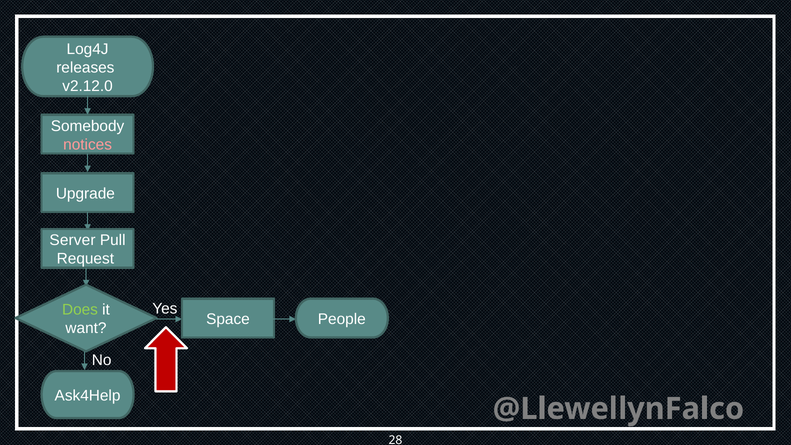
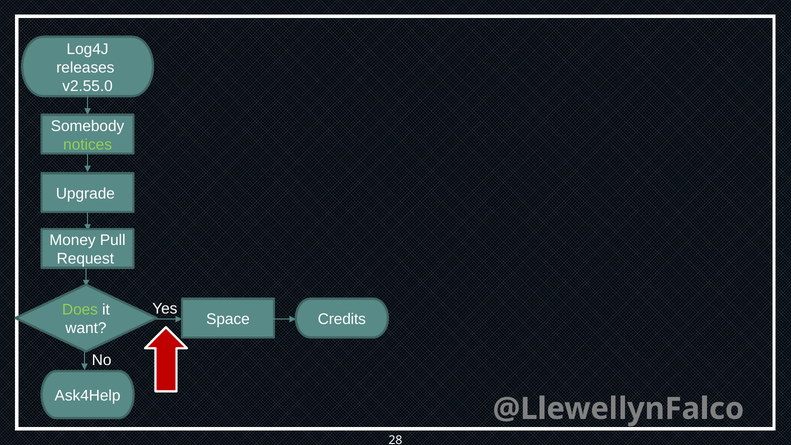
v2.12.0: v2.12.0 -> v2.55.0 (88, 86)
notices colour: pink -> light green (88, 144)
Server: Server -> Money (73, 240)
People: People -> Credits (342, 319)
